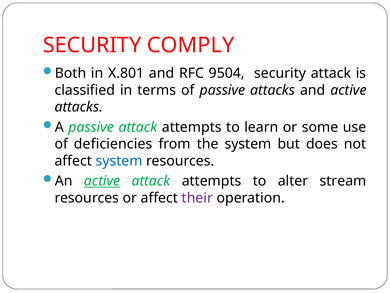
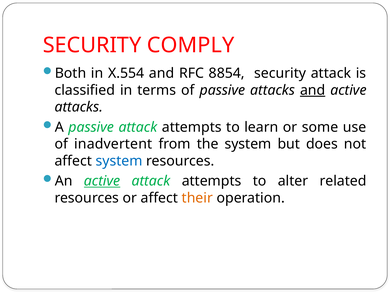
X.801: X.801 -> X.554 (126, 73)
9504: 9504 -> 8854 (227, 73)
and underline: none -> present (313, 90)
deficiencies: deficiencies -> inadvertent (113, 144)
stream: stream -> related (343, 181)
their colour: purple -> orange (197, 198)
